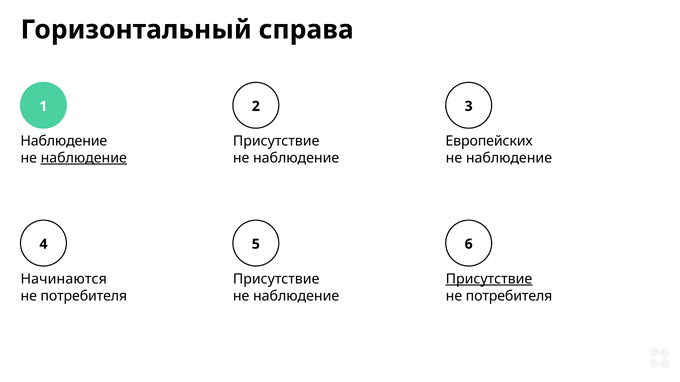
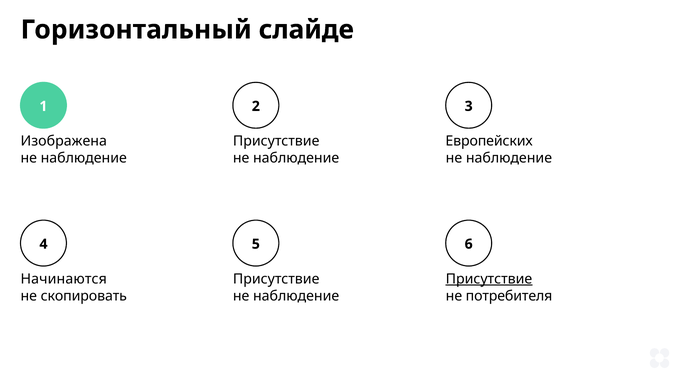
справа: справа -> слайде (306, 30)
Наблюдение: Наблюдение -> Изображена (64, 141)
наблюдение underline: present -> none (84, 158)
потребителя: потребителя -> скопировать (84, 296)
